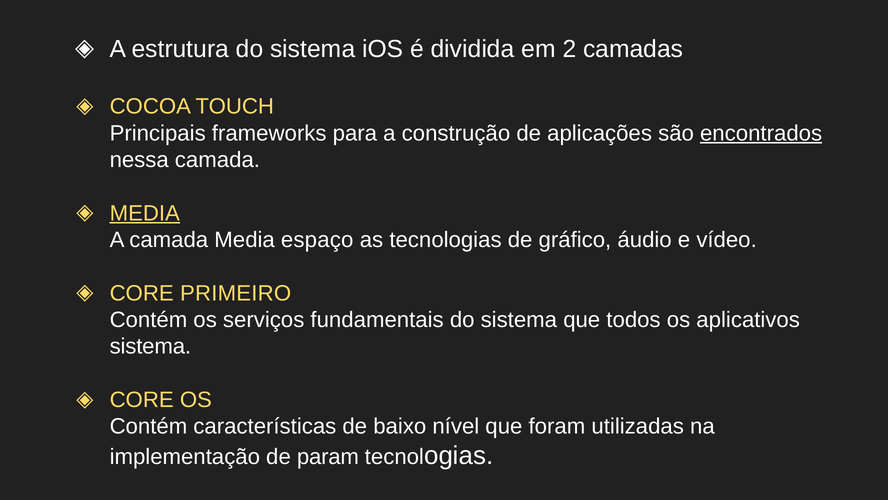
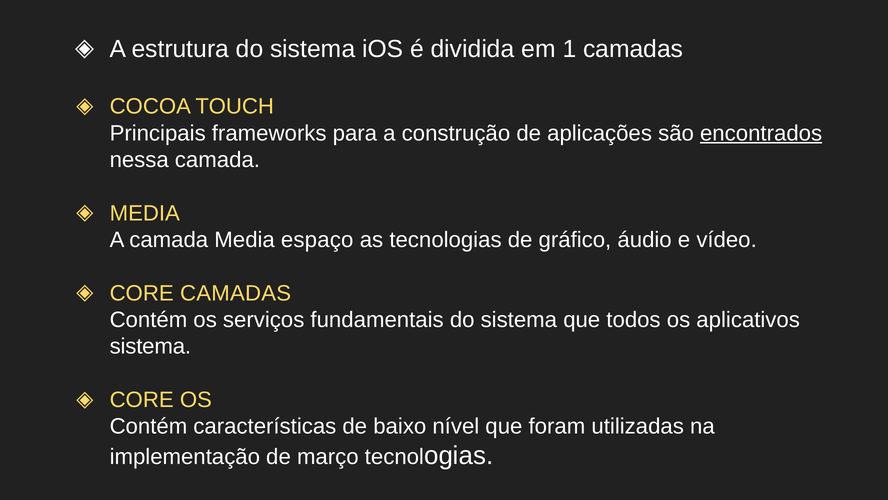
2: 2 -> 1 (569, 49)
MEDIA underline: present -> none (145, 213)
CORE PRIMEIRO: PRIMEIRO -> CAMADAS (236, 293)
param: param -> março (328, 456)
